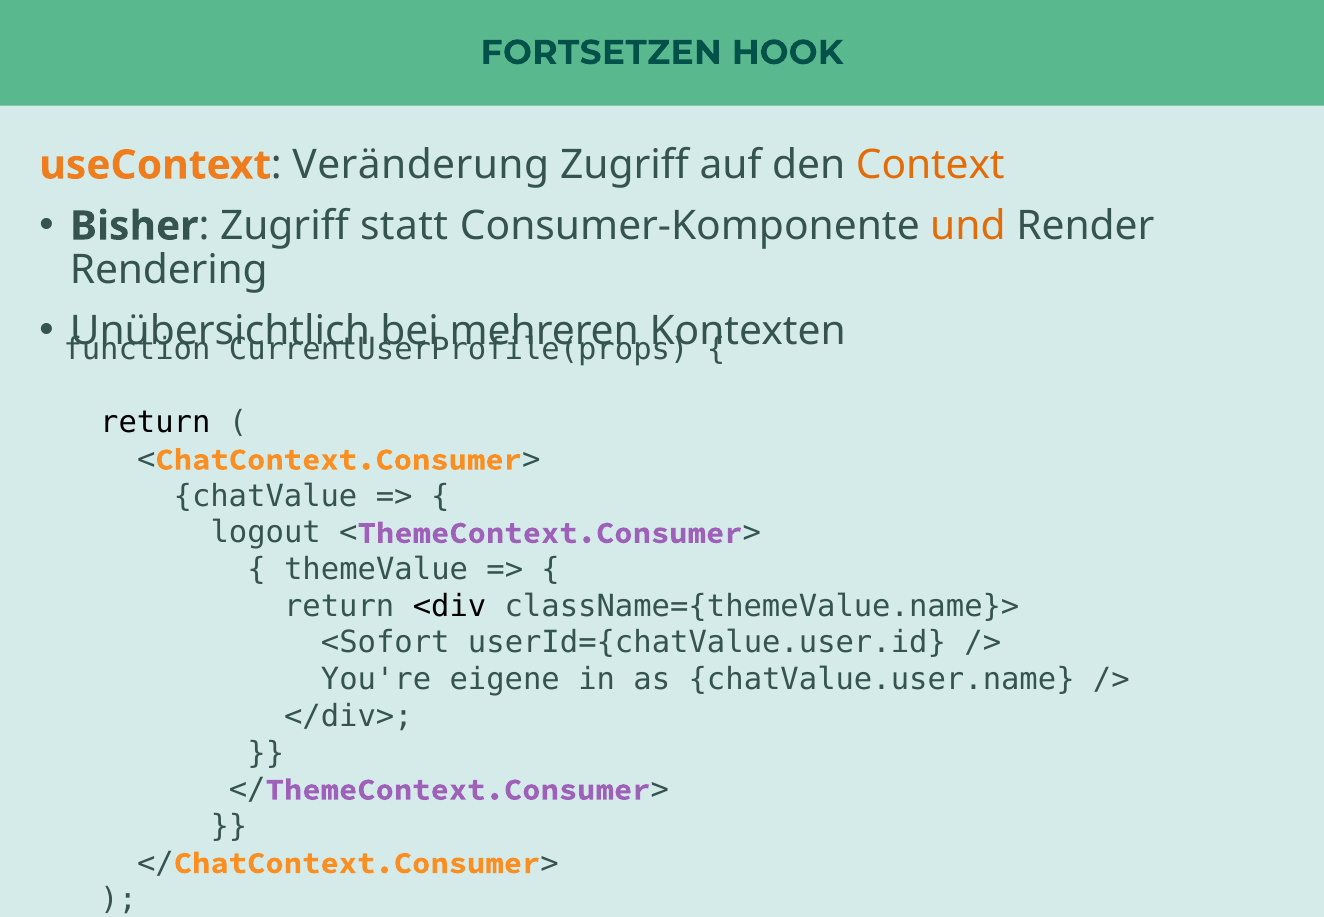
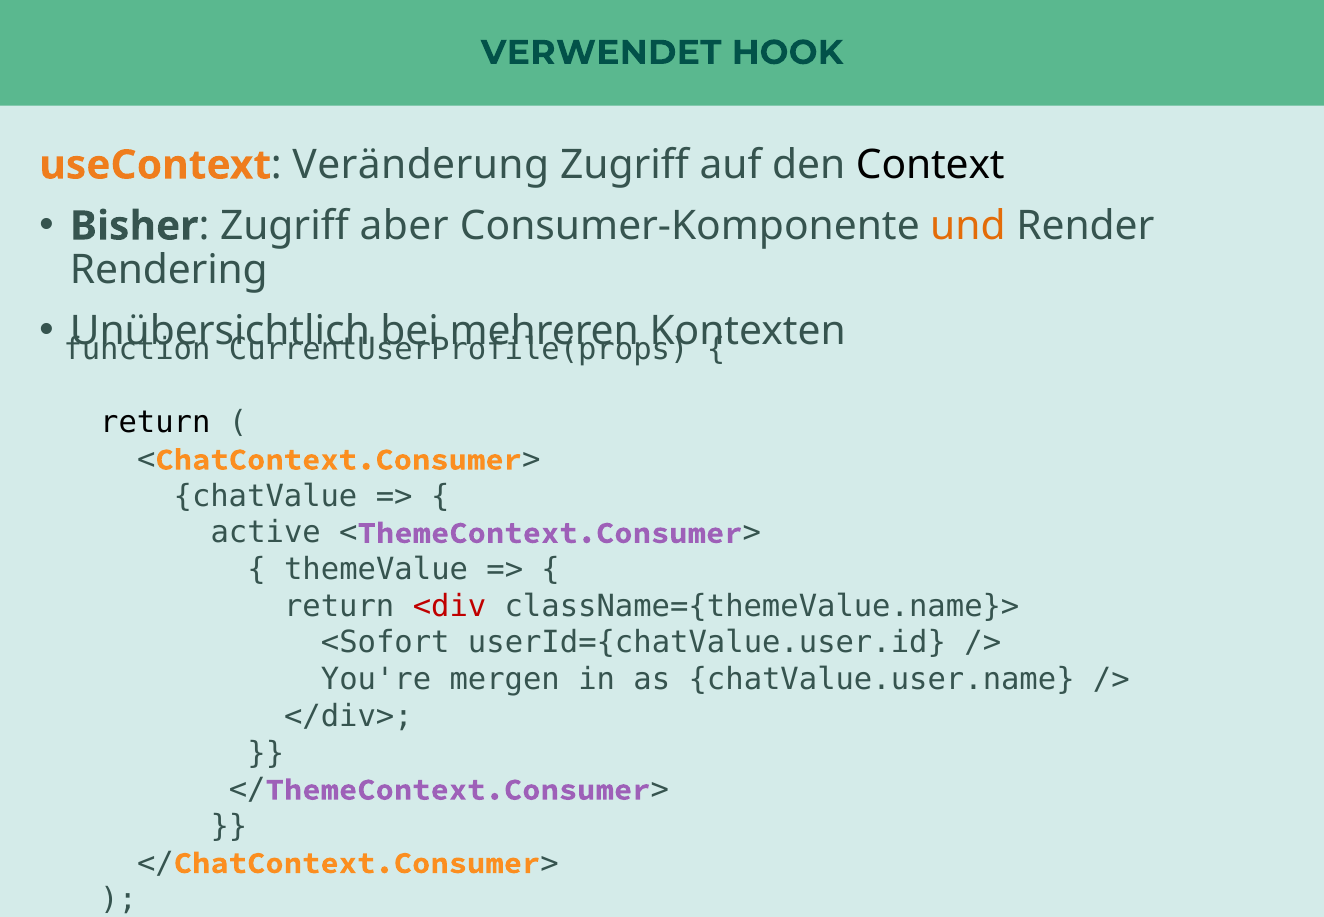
FORTSETZEN: FORTSETZEN -> VERWENDET (601, 53)
Context colour: orange -> black (930, 165)
statt: statt -> aber (404, 226)
logout: logout -> active (266, 533)
<div colour: black -> red (450, 606)
eigene: eigene -> mergen (505, 679)
